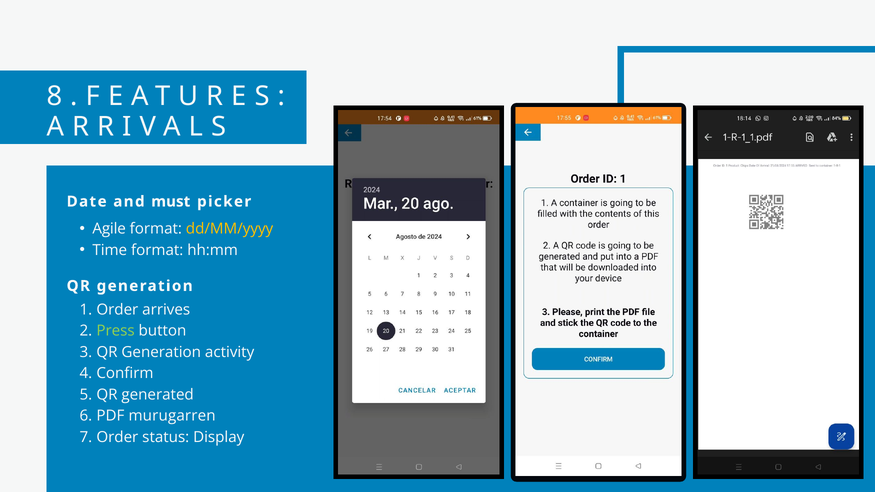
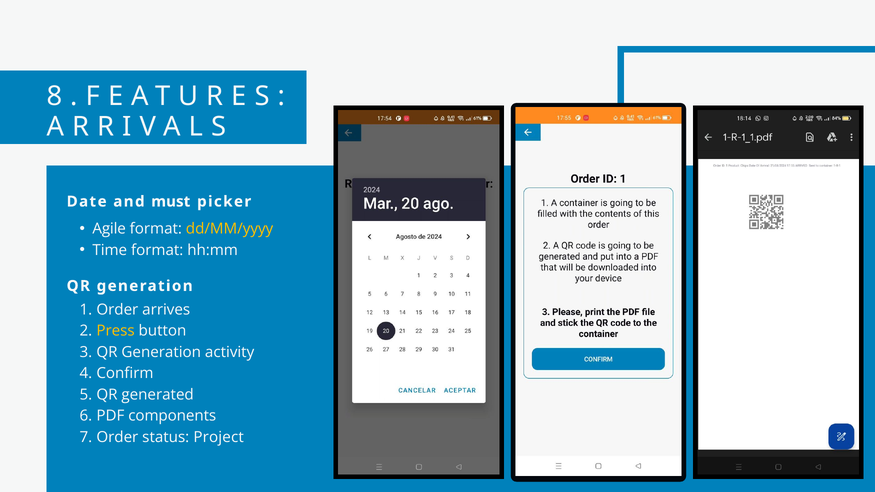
Press colour: light green -> yellow (116, 331)
murugarren: murugarren -> components (172, 416)
Display: Display -> Project (219, 437)
